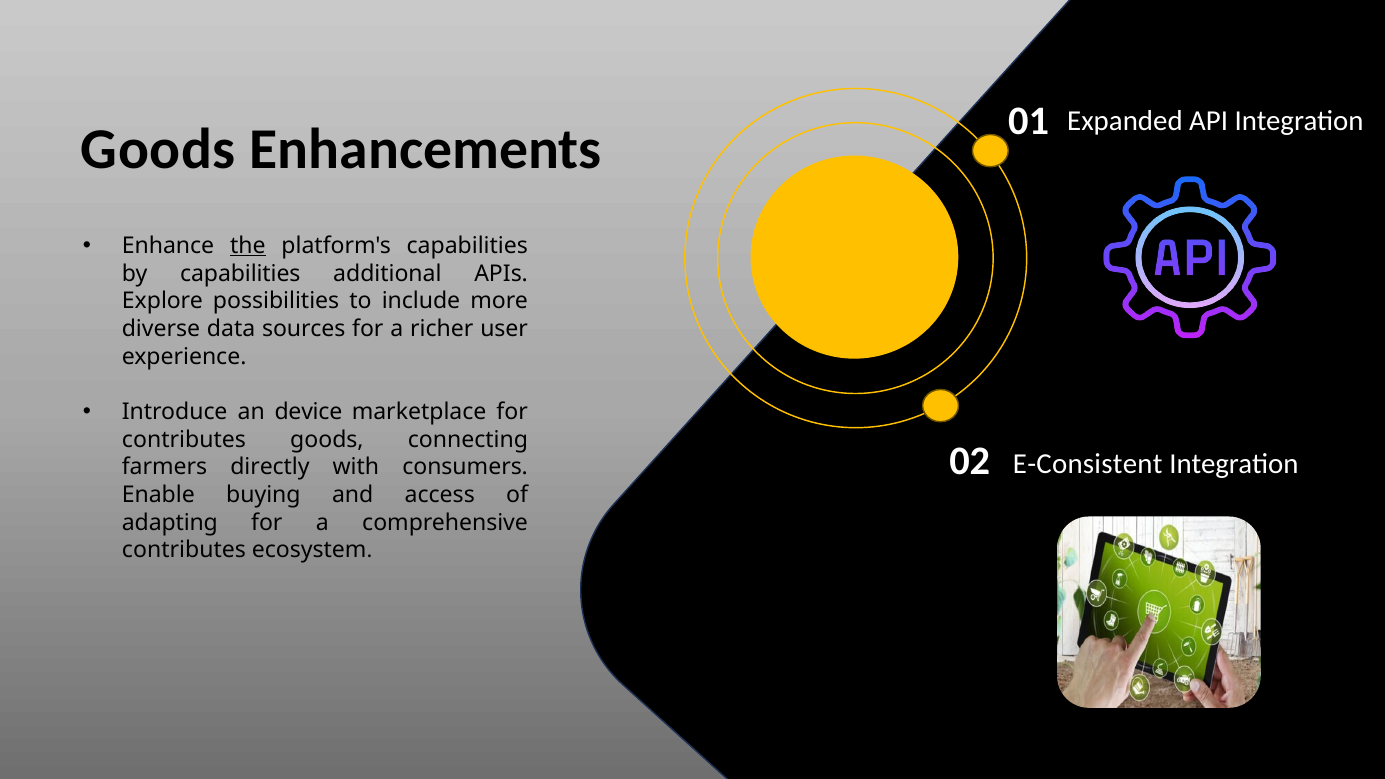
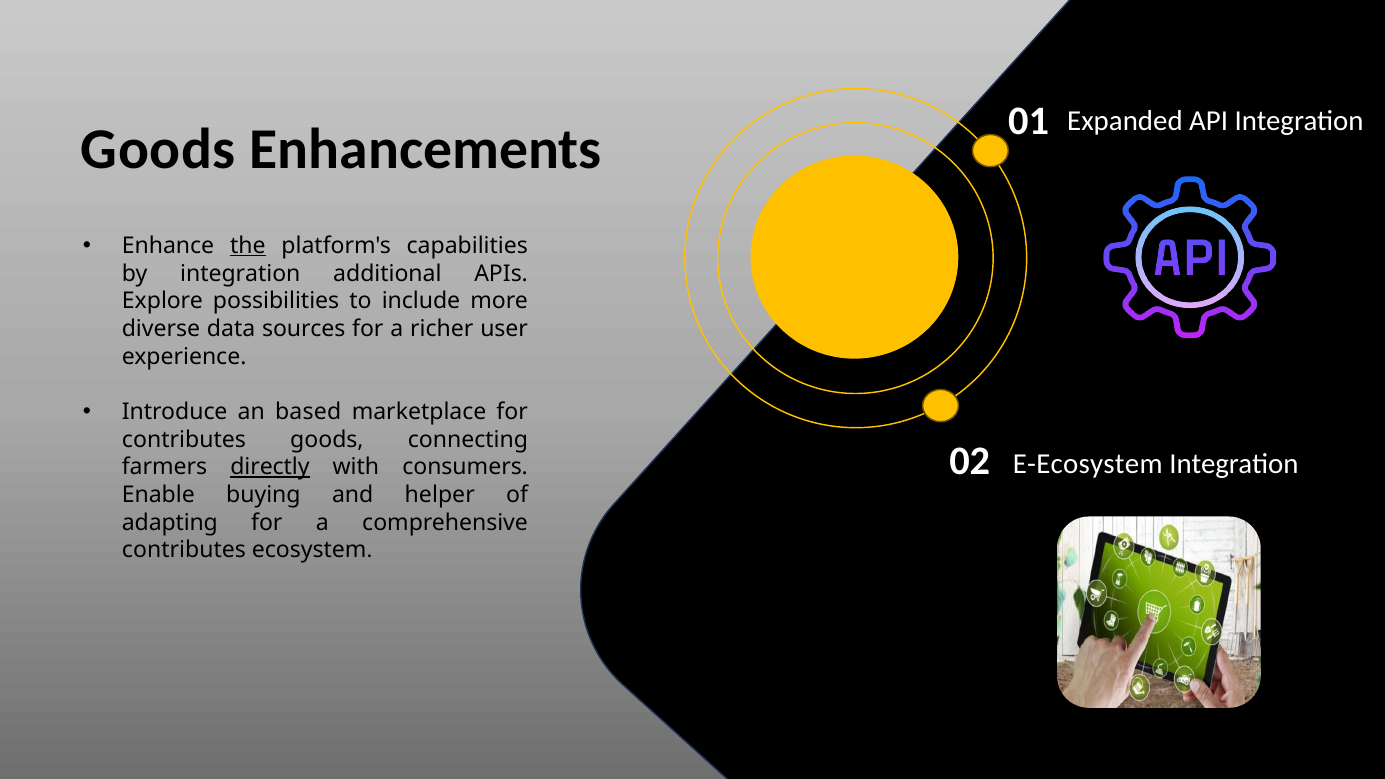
by capabilities: capabilities -> integration (240, 274)
device: device -> based (308, 412)
E-Consistent: E-Consistent -> E-Ecosystem (1088, 464)
directly underline: none -> present (270, 467)
access: access -> helper (440, 495)
